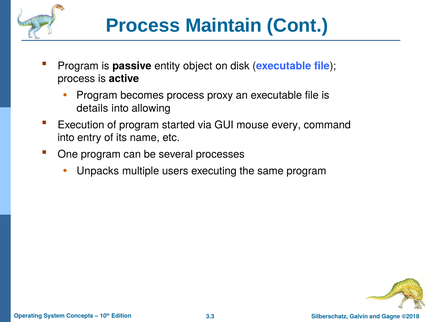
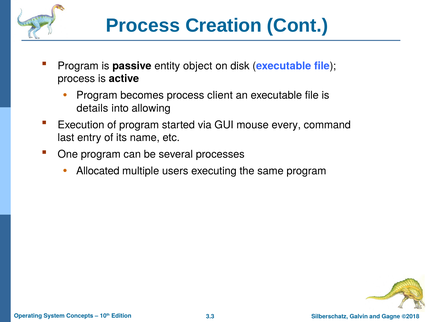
Maintain: Maintain -> Creation (224, 26)
proxy: proxy -> client (220, 95)
into: into -> last (66, 138)
Unpacks: Unpacks -> Allocated (98, 171)
